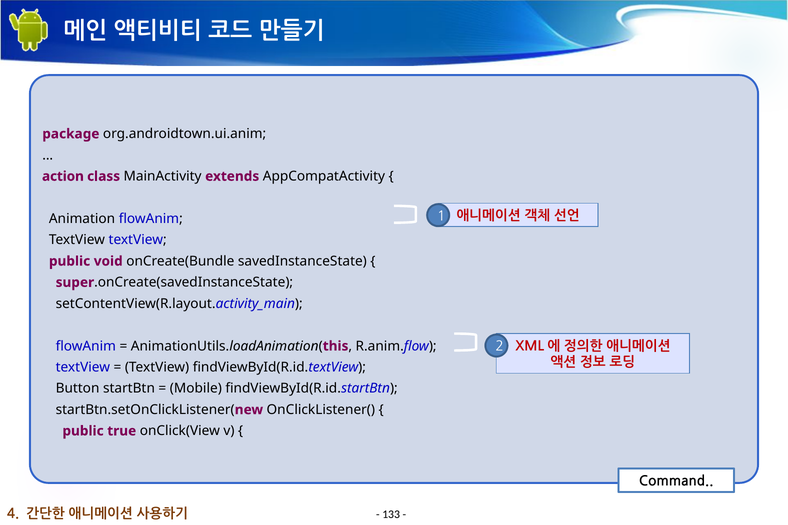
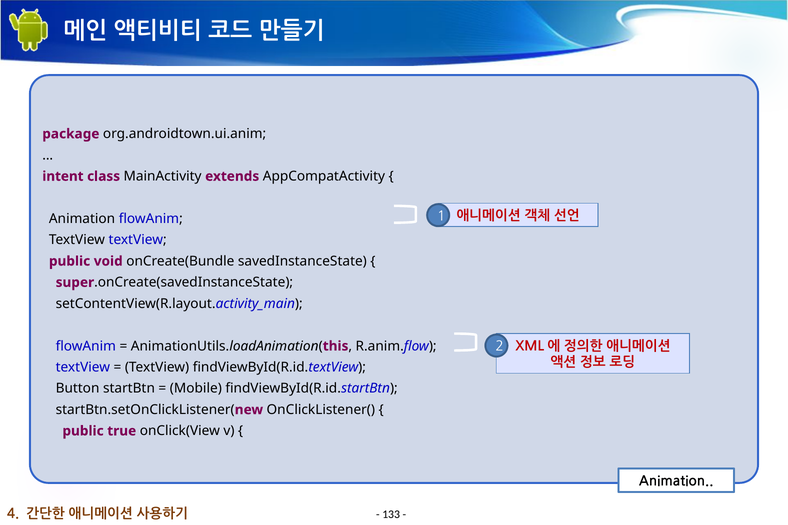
action: action -> intent (63, 176)
Command: Command -> Animation (676, 482)
